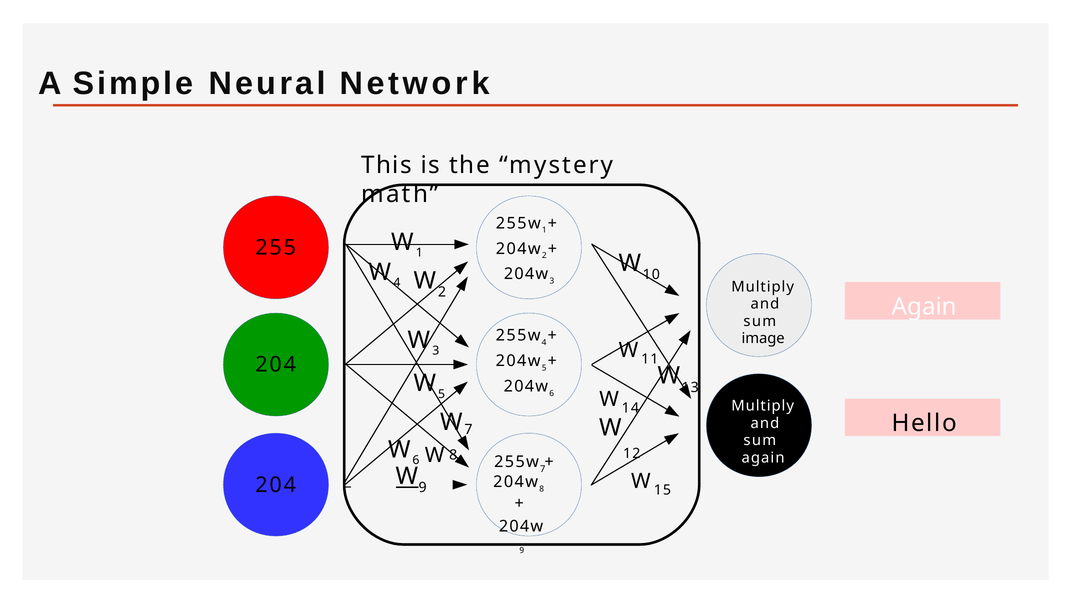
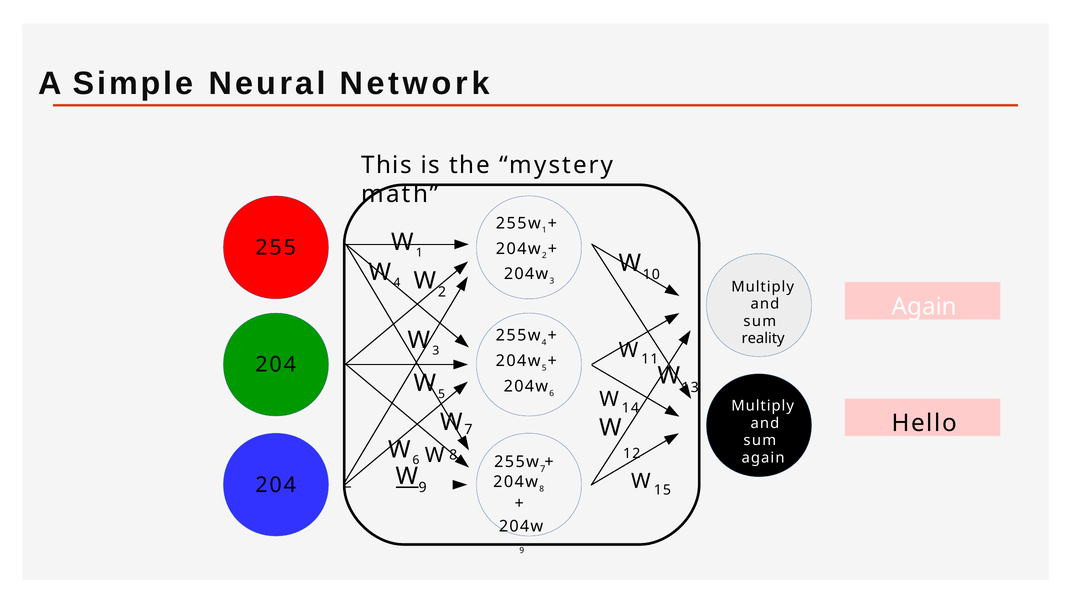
image: image -> reality (763, 338)
